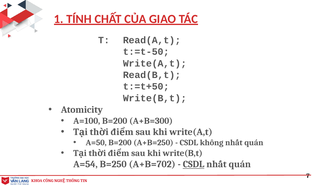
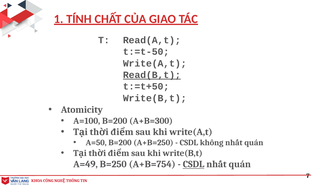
Read(B,t underline: none -> present (152, 75)
A=54: A=54 -> A=49 (86, 164)
A+B=702: A+B=702 -> A+B=754 (152, 164)
